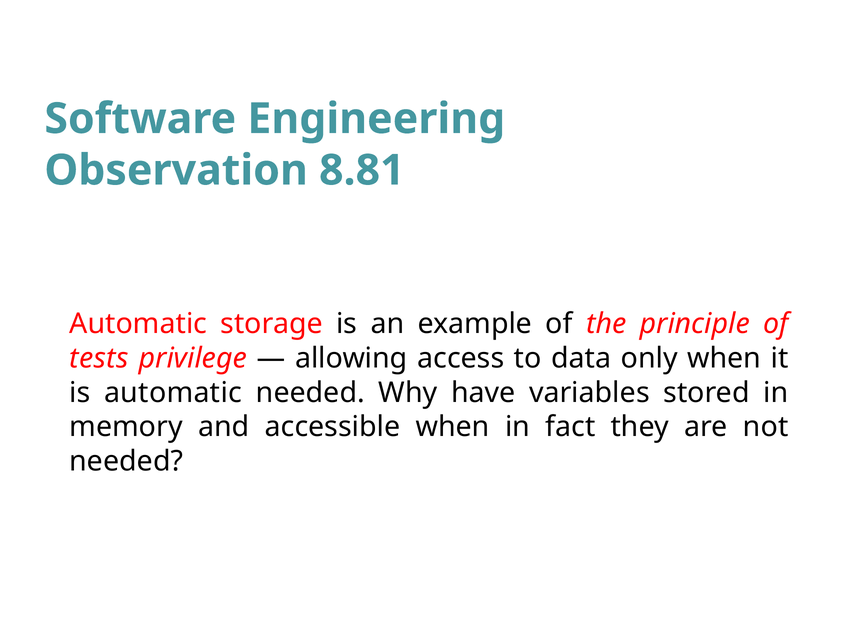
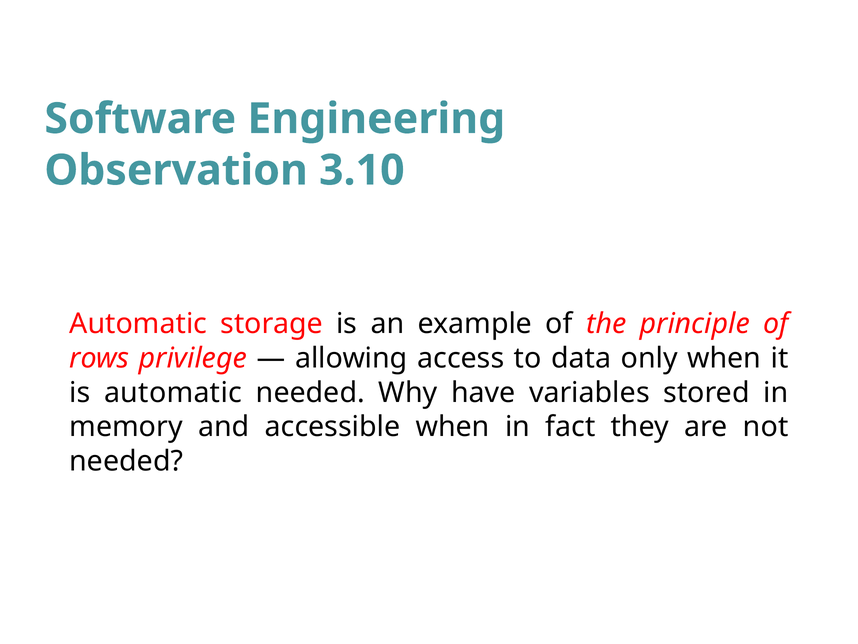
8.81: 8.81 -> 3.10 (362, 170)
tests: tests -> rows (99, 358)
